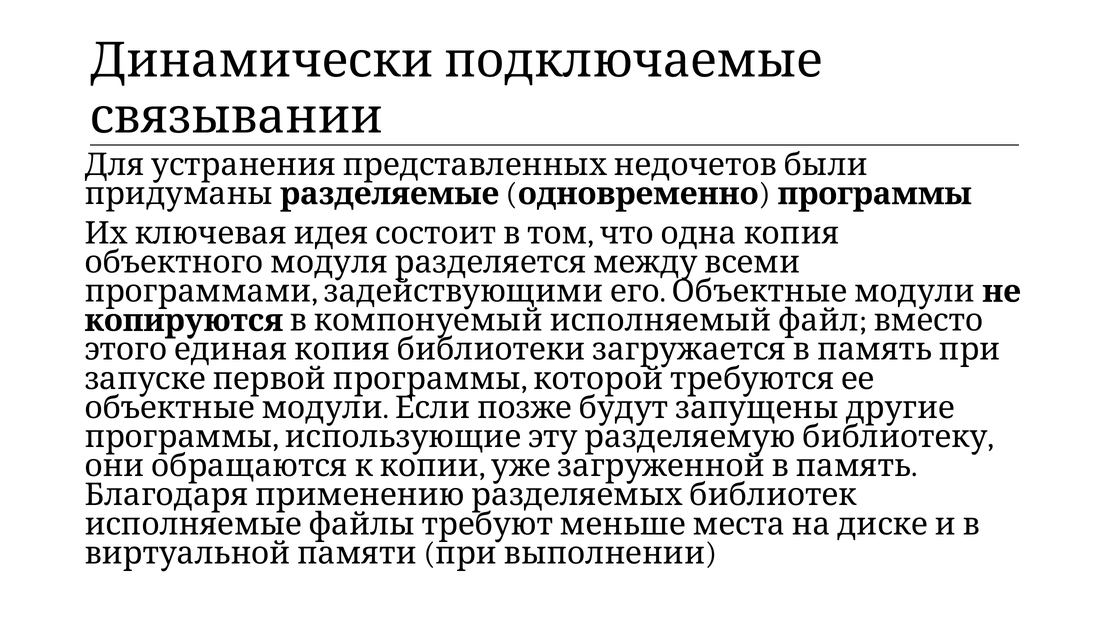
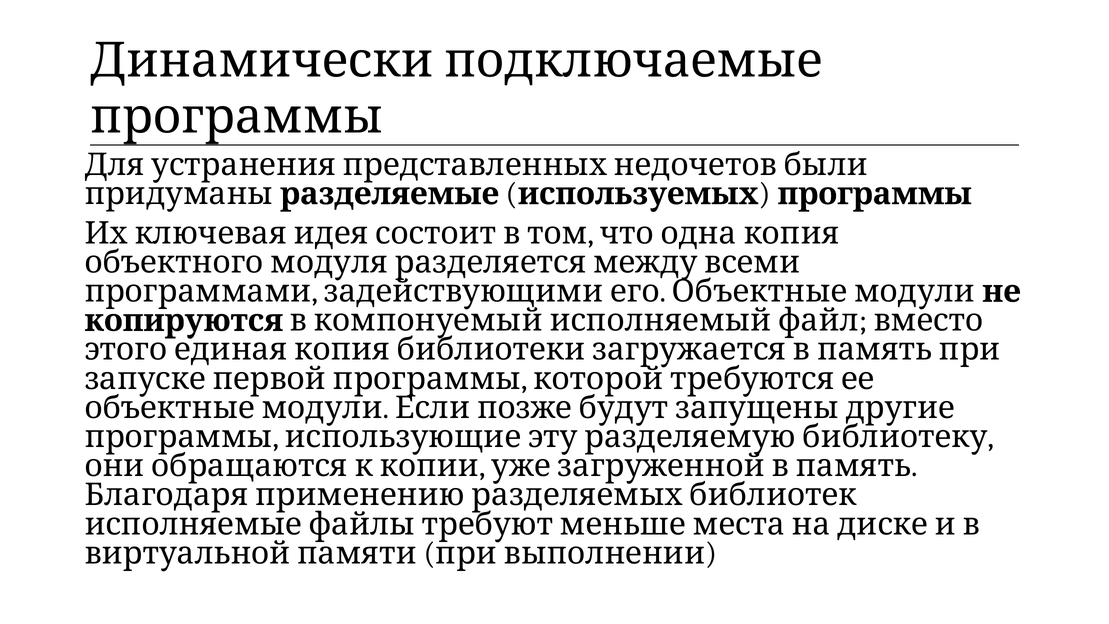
связывании: связывании -> программы (237, 117)
одновременно: одновременно -> используемых (638, 194)
